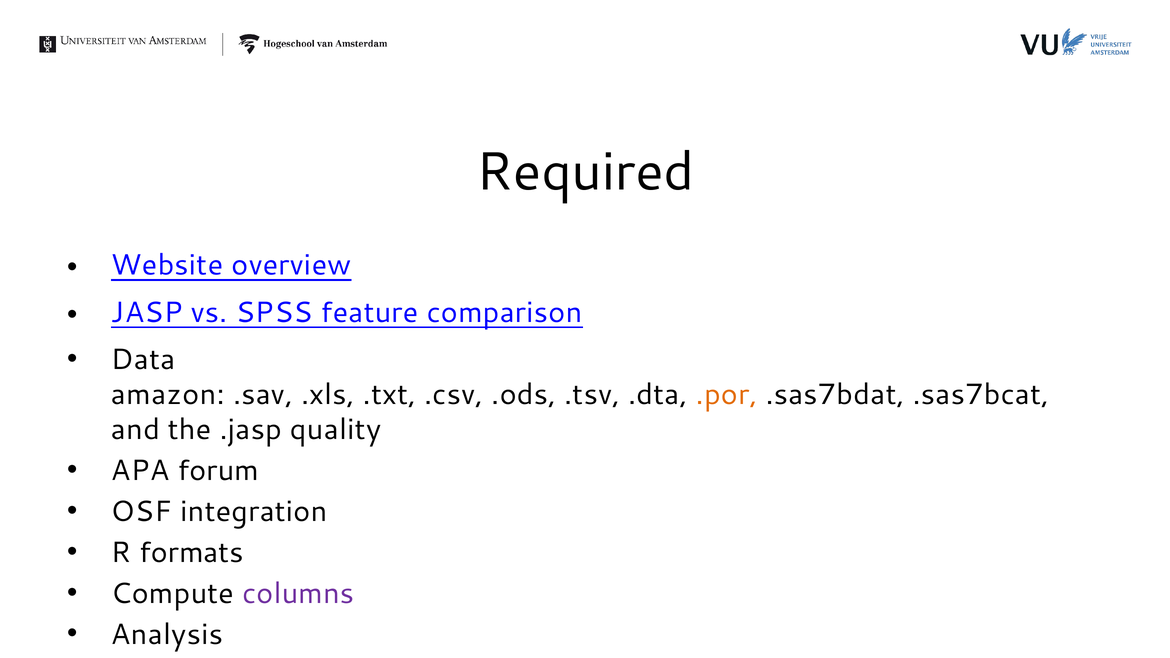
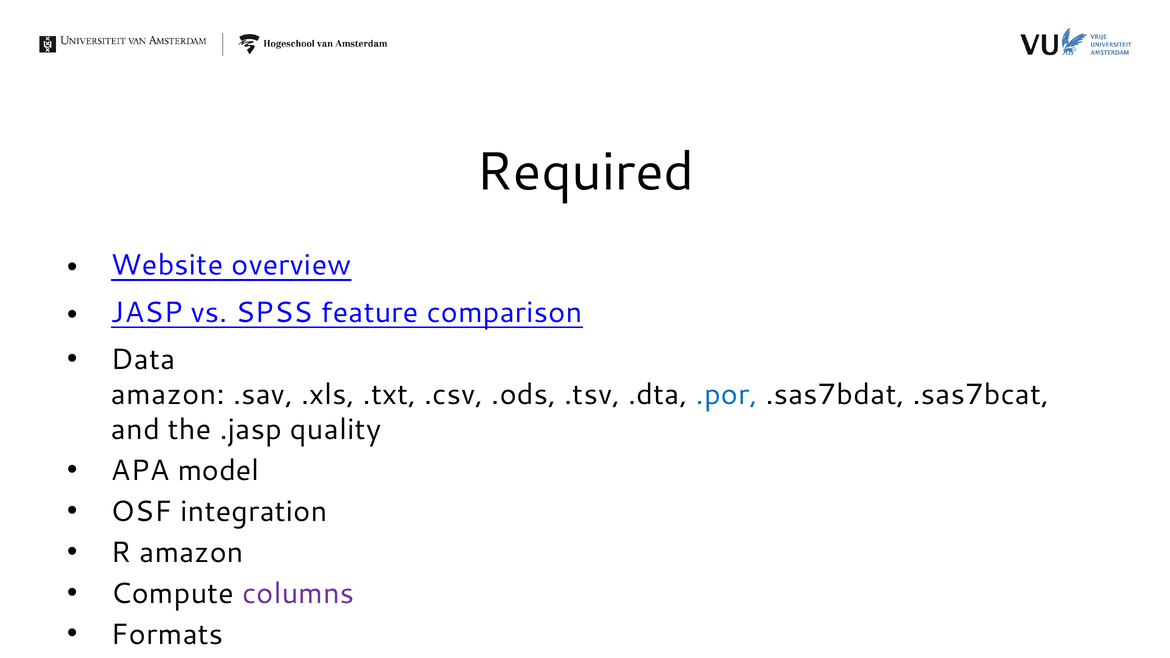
.por colour: orange -> blue (727, 395)
forum: forum -> model (218, 471)
R formats: formats -> amazon (191, 553)
Analysis: Analysis -> Formats (167, 635)
